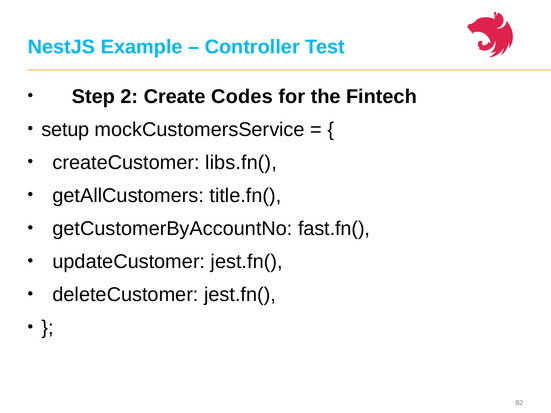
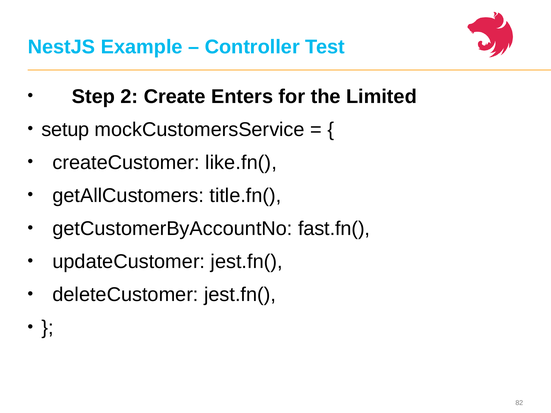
Codes: Codes -> Enters (242, 97)
Fintech: Fintech -> Limited (381, 97)
libs.fn(: libs.fn( -> like.fn( (241, 163)
